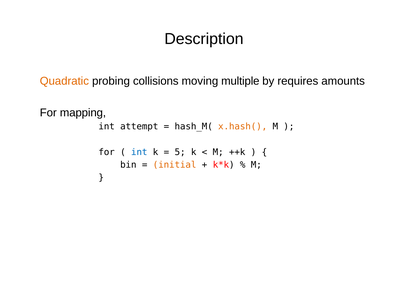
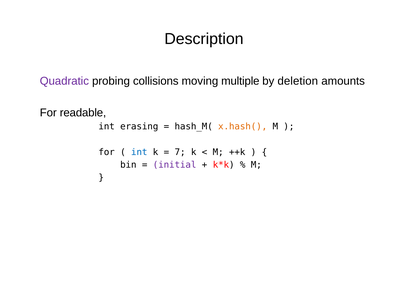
Quadratic colour: orange -> purple (64, 81)
requires: requires -> deletion (298, 81)
mapping: mapping -> readable (83, 113)
attempt: attempt -> erasing (139, 127)
5: 5 -> 7 (180, 152)
initial colour: orange -> purple (175, 165)
